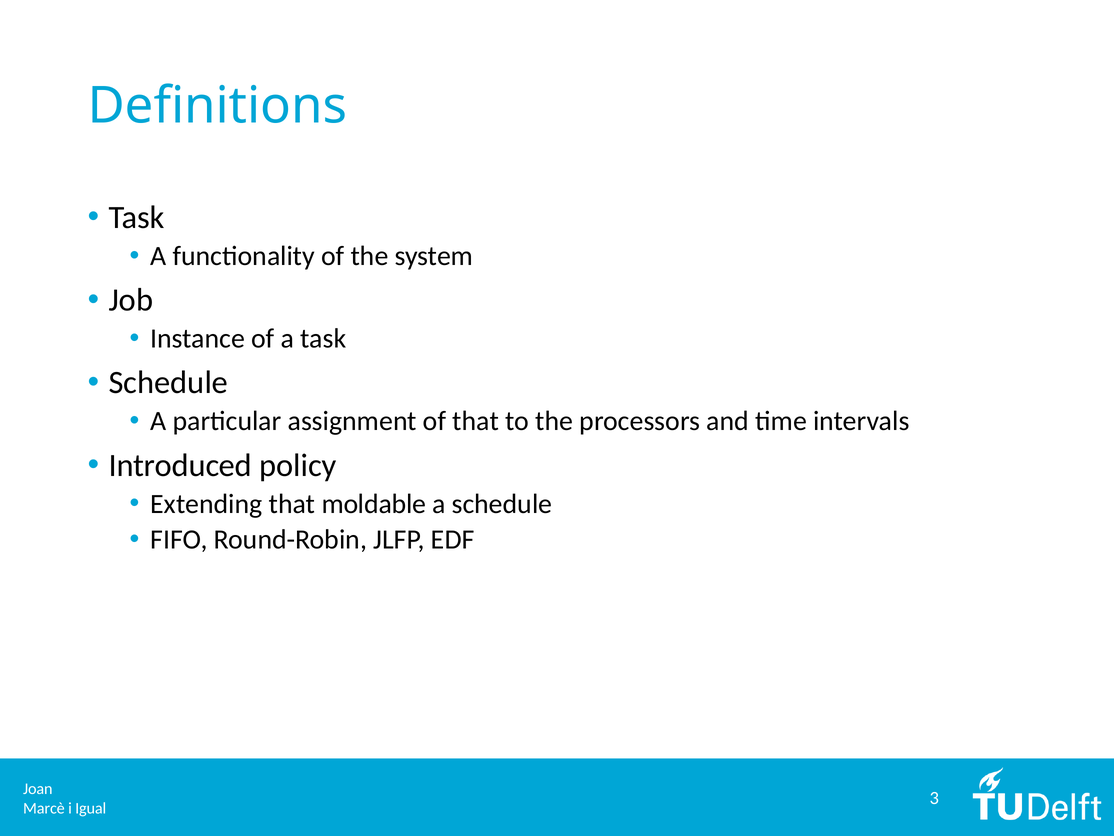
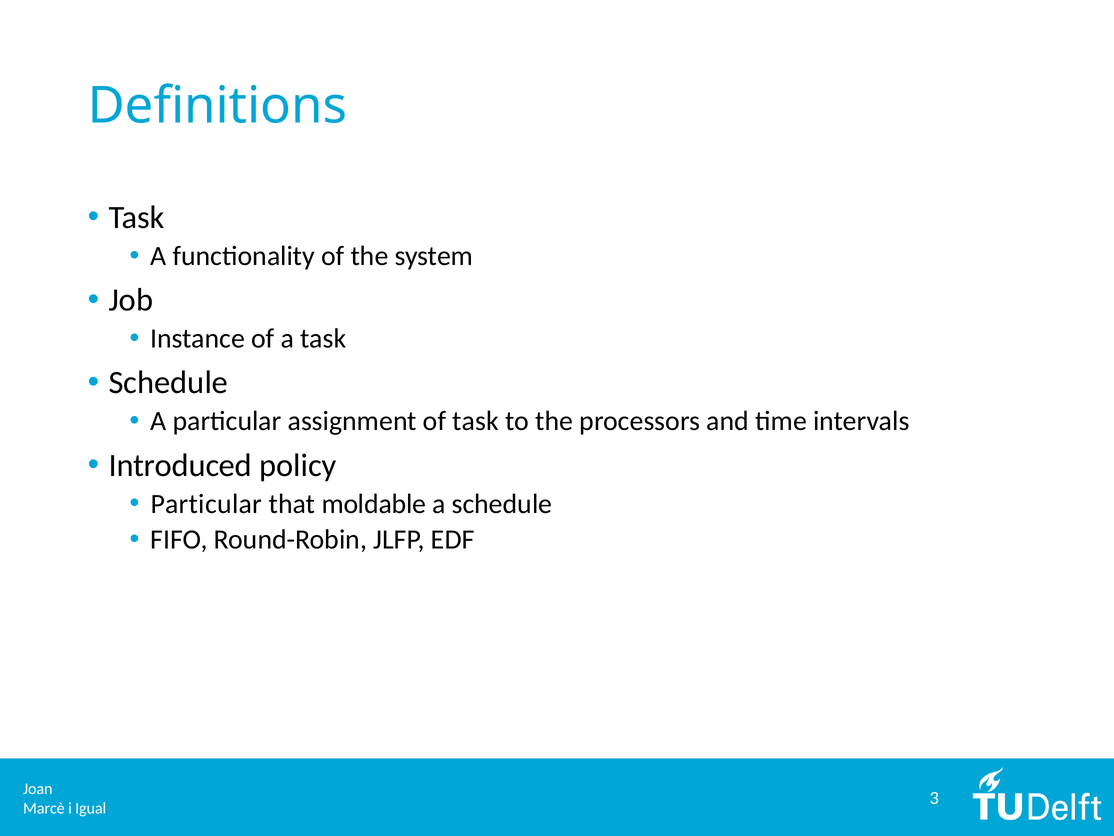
of that: that -> task (476, 421)
Extending: Extending -> Particular (206, 504)
